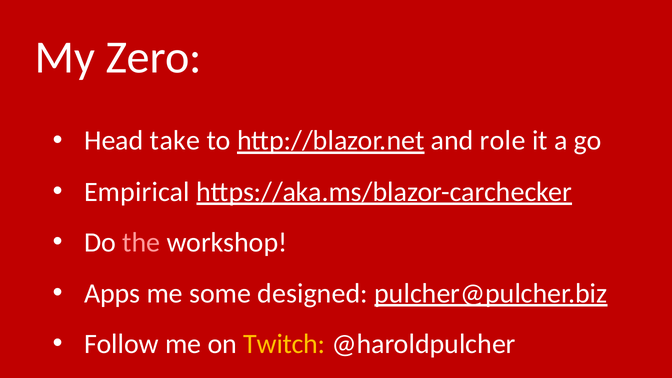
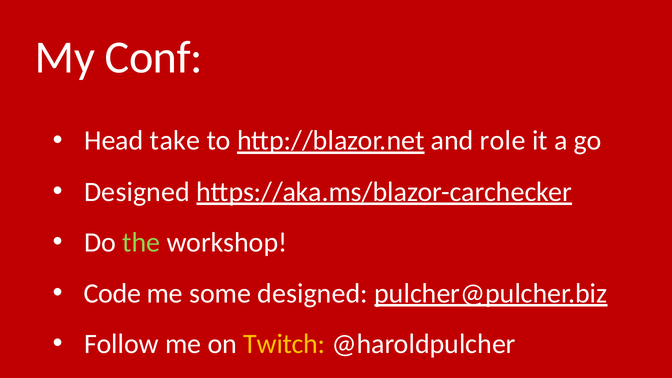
Zero: Zero -> Conf (154, 58)
Empirical: Empirical -> Designed (137, 192)
the colour: pink -> light green (141, 243)
Apps: Apps -> Code (112, 293)
